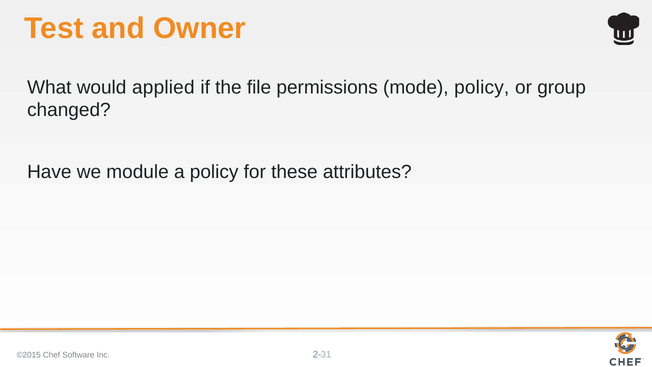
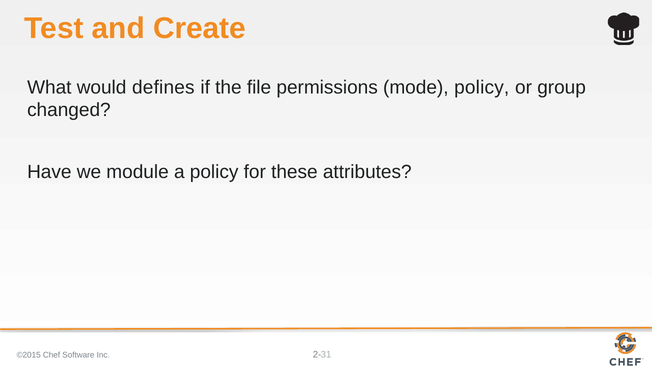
Owner: Owner -> Create (200, 28)
applied: applied -> defines (163, 87)
